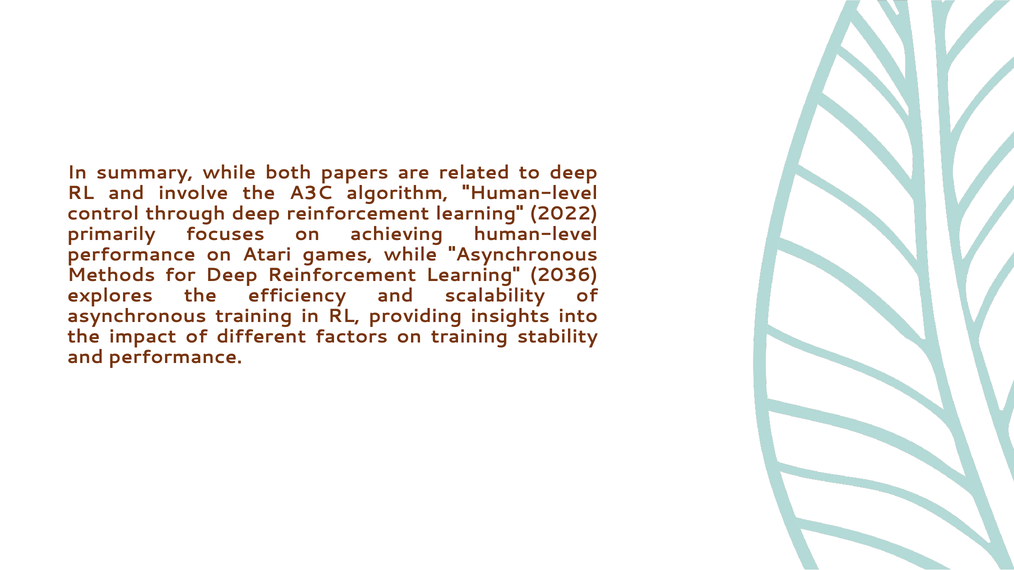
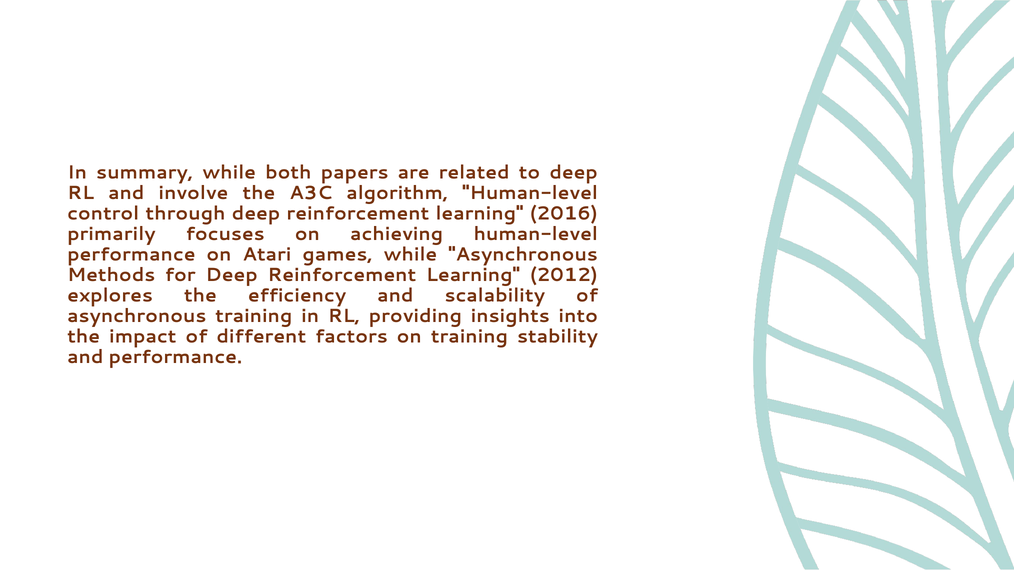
2022: 2022 -> 2016 (564, 213)
2036: 2036 -> 2012 (564, 275)
